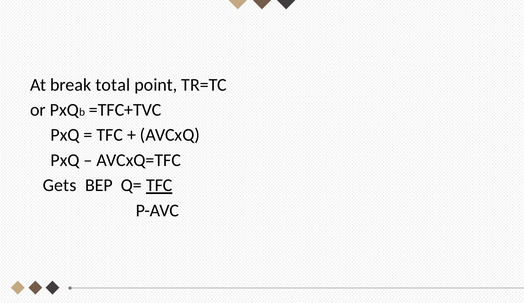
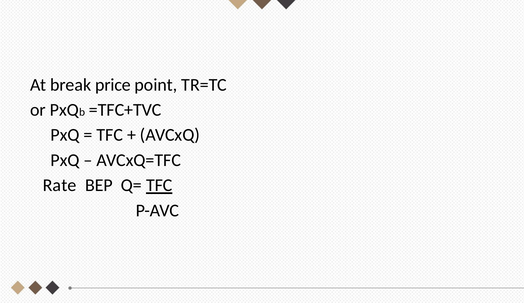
total: total -> price (113, 85)
Gets: Gets -> Rate (60, 185)
